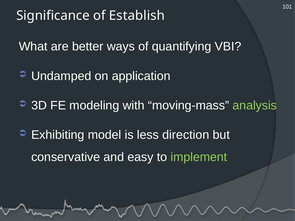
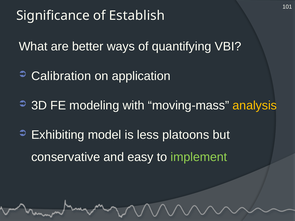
Undamped: Undamped -> Calibration (61, 76)
analysis colour: light green -> yellow (255, 106)
direction: direction -> platoons (186, 135)
